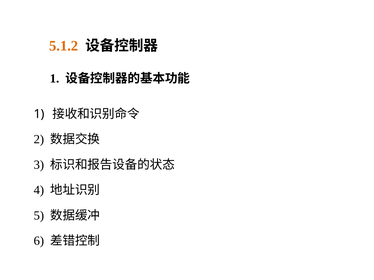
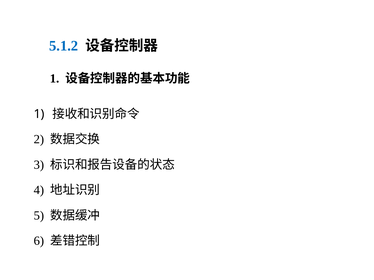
5.1.2 colour: orange -> blue (64, 46)
